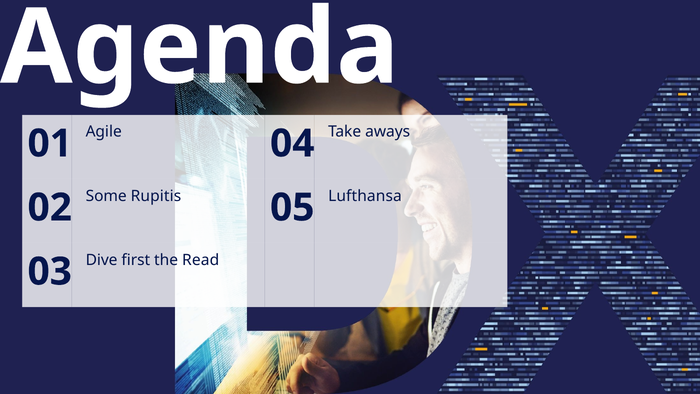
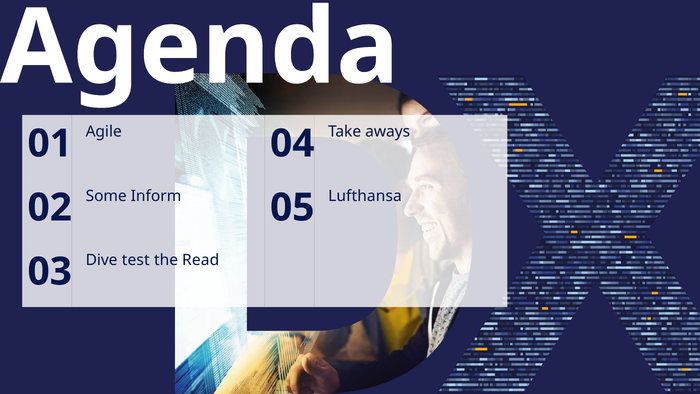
Rupitis: Rupitis -> Inform (156, 196)
first: first -> test (136, 260)
